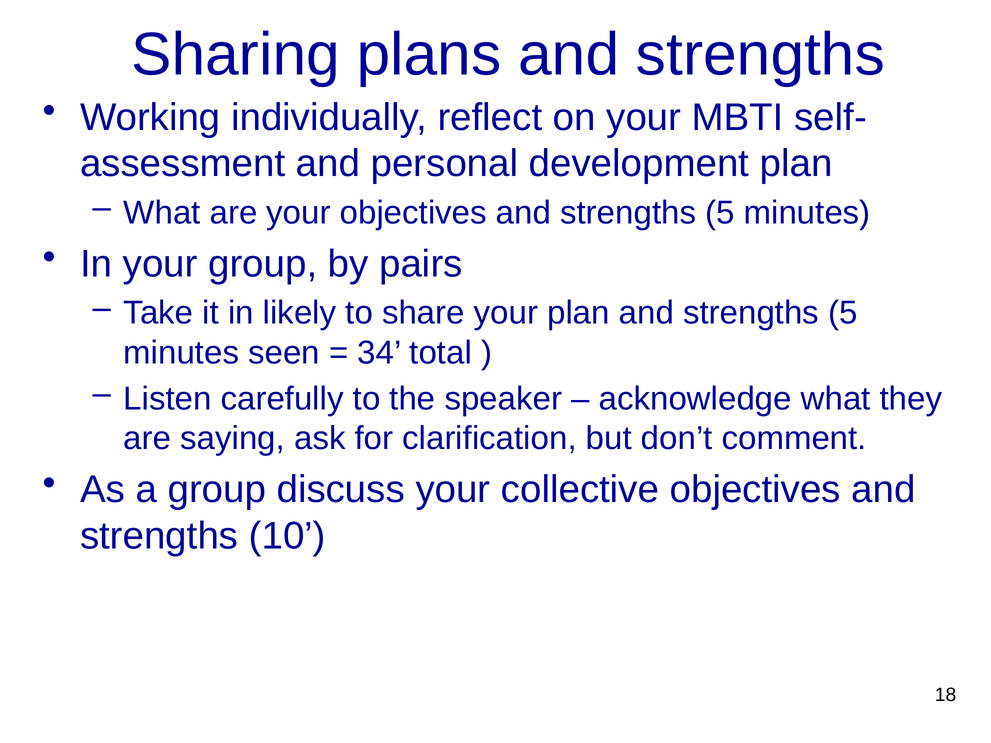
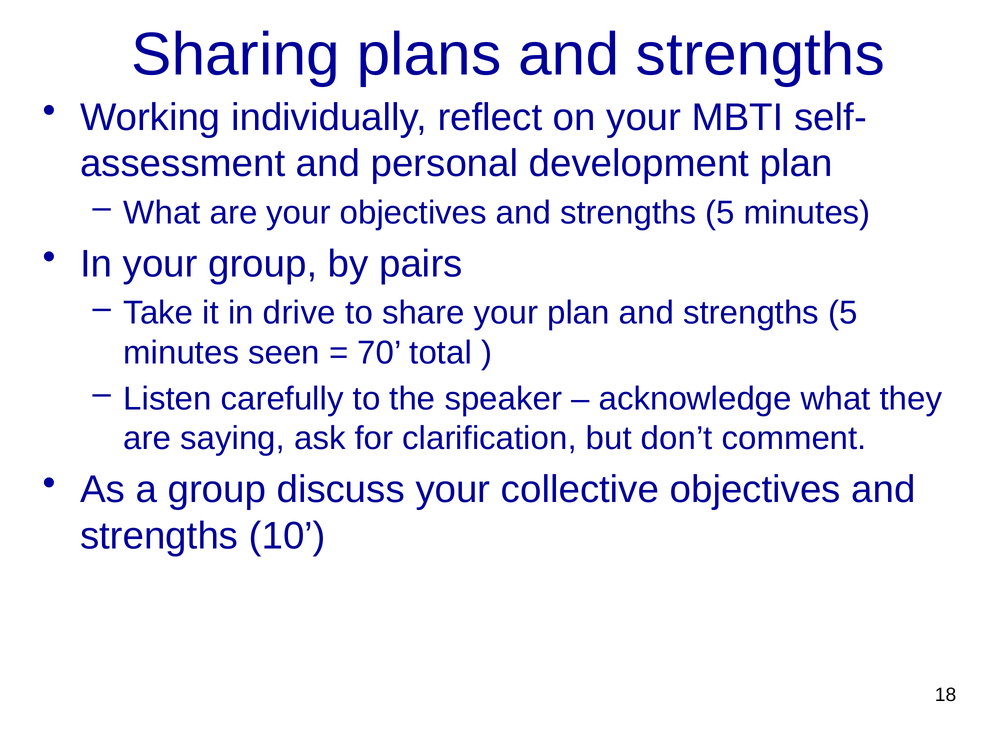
likely: likely -> drive (299, 313)
34: 34 -> 70 (379, 353)
